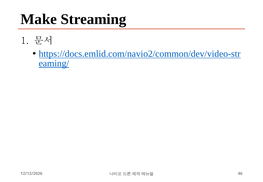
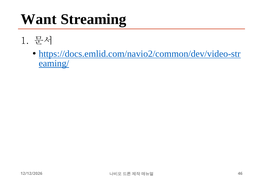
Make: Make -> Want (39, 19)
